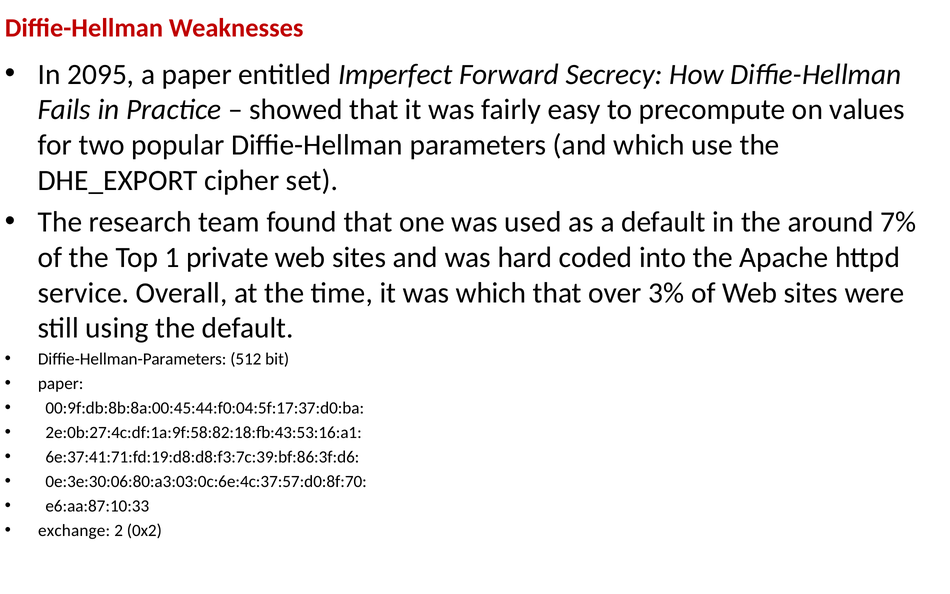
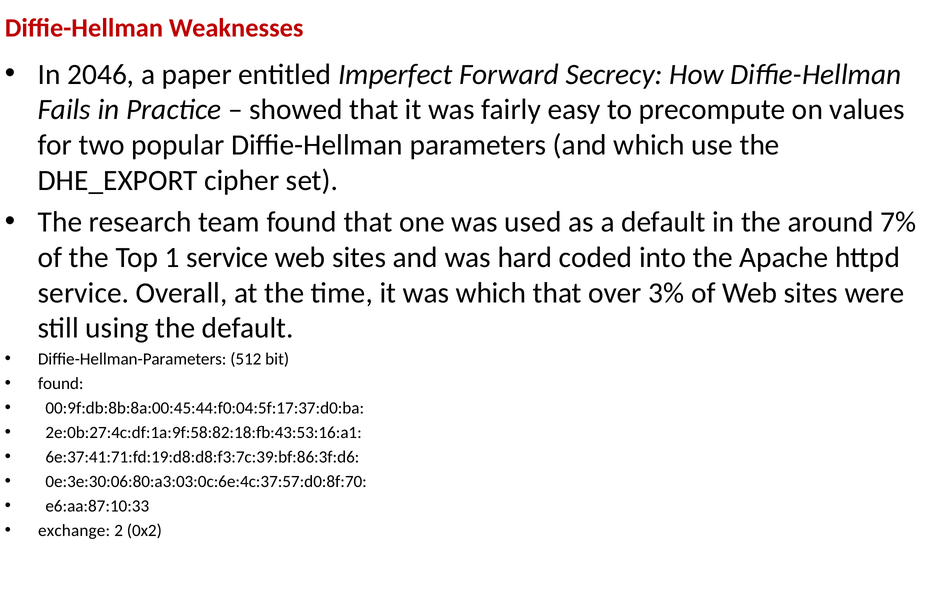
2095: 2095 -> 2046 (101, 74)
1 private: private -> service (227, 257)
paper: paper -> found (61, 384)
